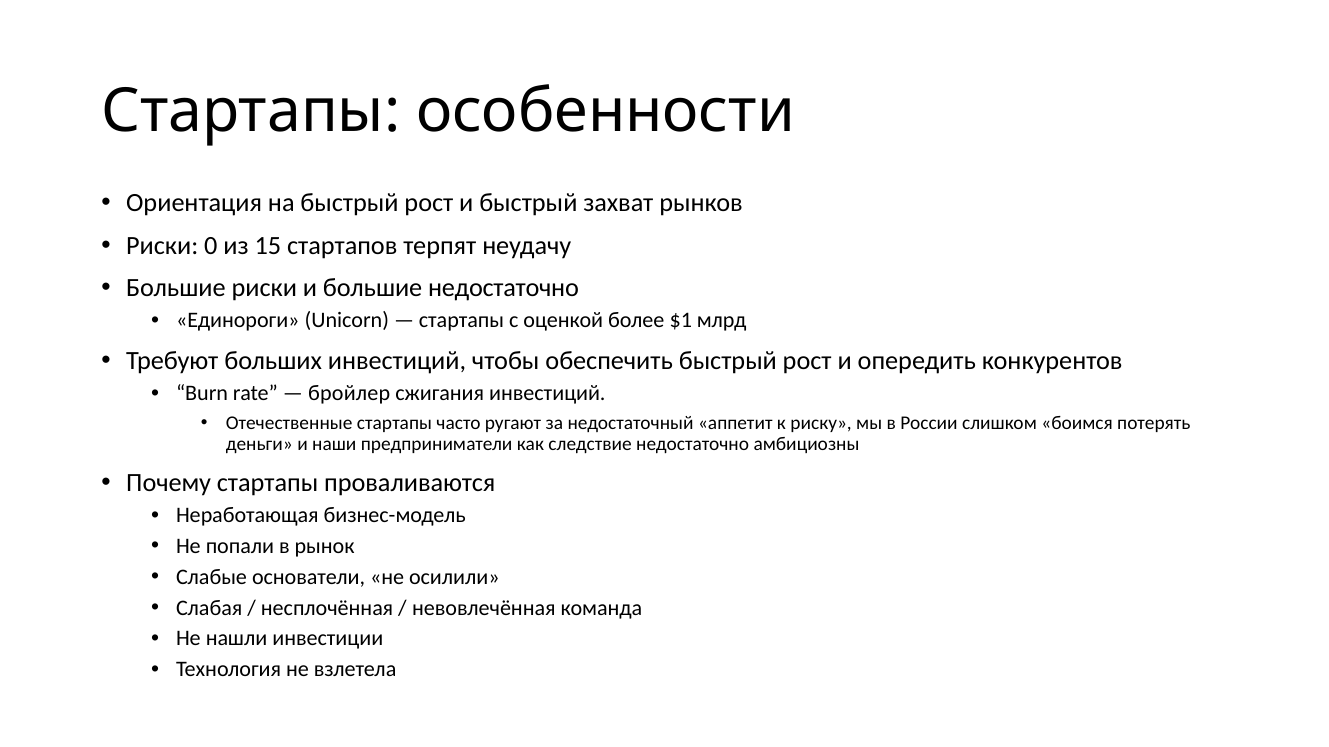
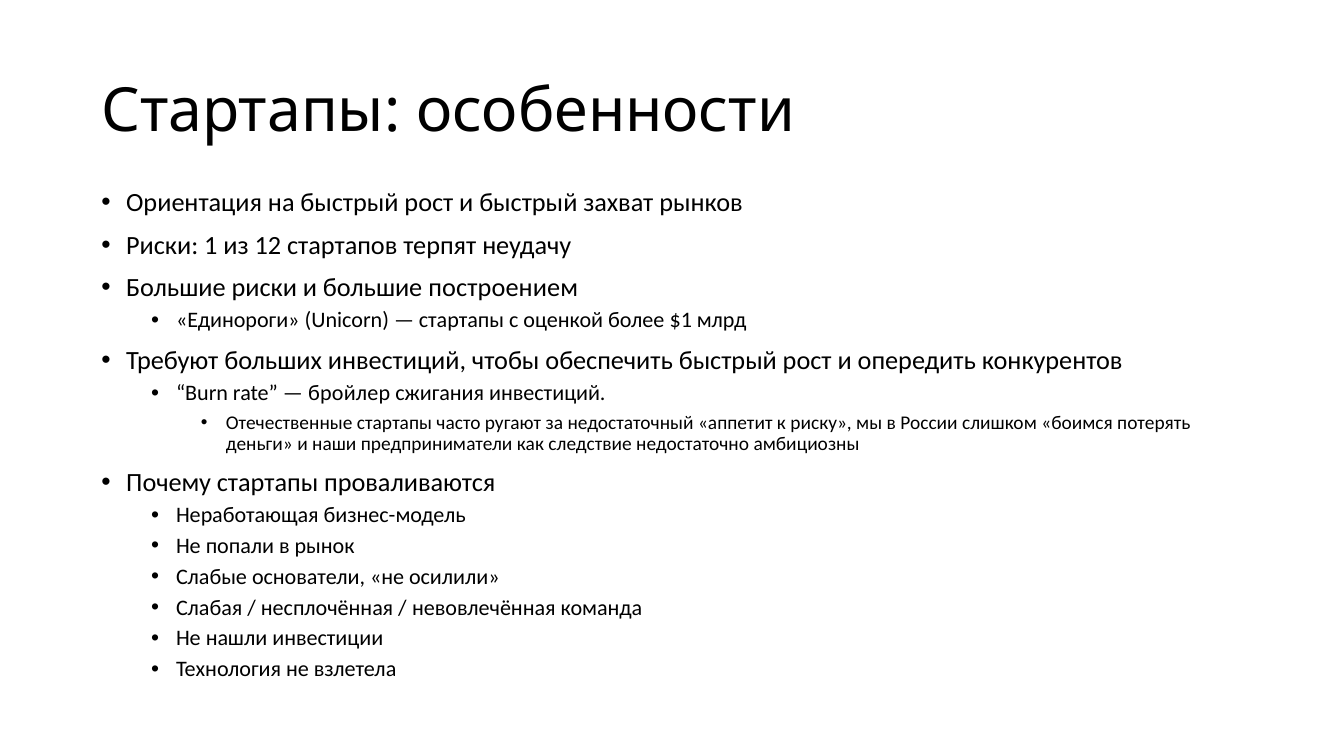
0: 0 -> 1 (211, 246)
15: 15 -> 12 (268, 246)
большие недостаточно: недостаточно -> построением (503, 288)
